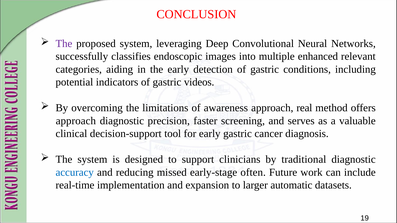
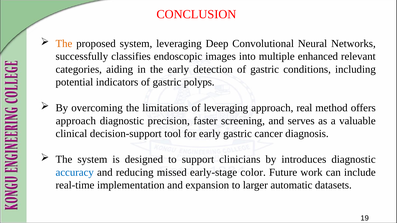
The colour: purple -> orange (64, 44)
videos: videos -> polyps (199, 82)
of awareness: awareness -> leveraging (226, 108)
traditional: traditional -> introduces (304, 160)
often: often -> color (253, 172)
